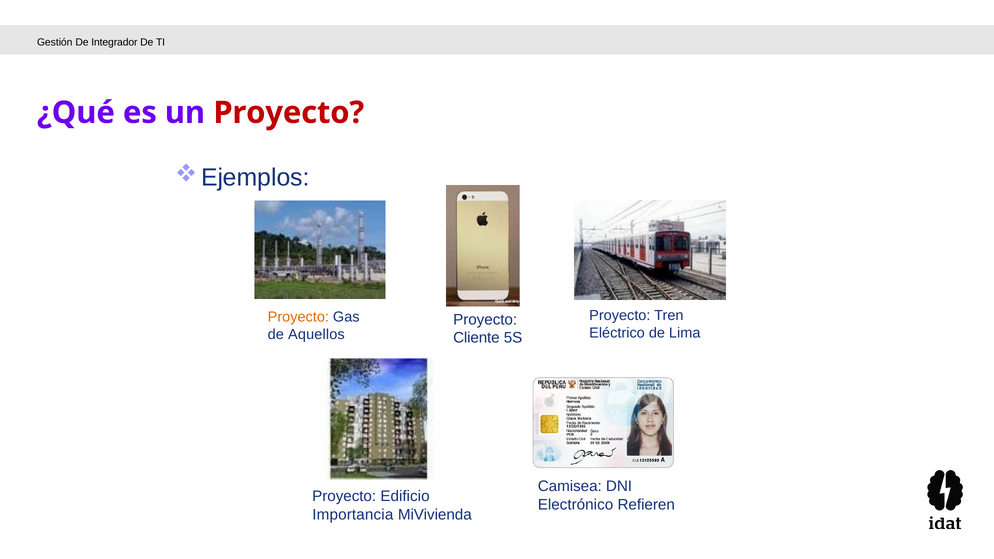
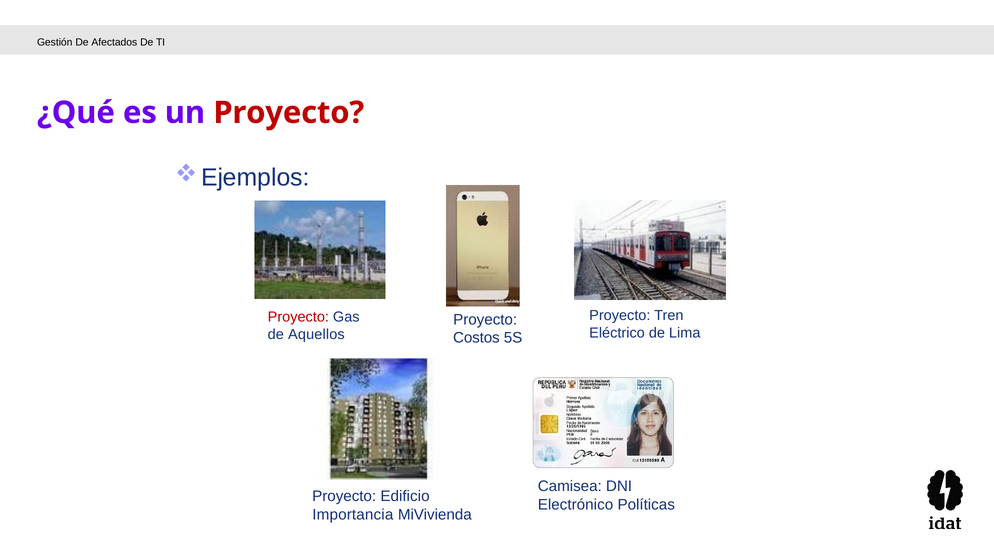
Integrador: Integrador -> Afectados (114, 42)
Proyecto colour: orange -> red (298, 317)
Cliente: Cliente -> Costos (476, 338)
Refieren: Refieren -> Políticas (646, 505)
